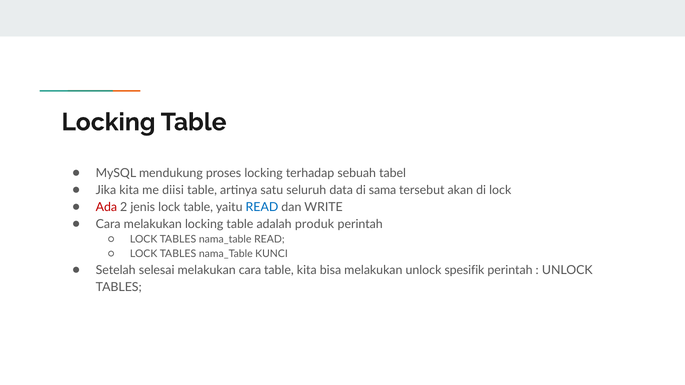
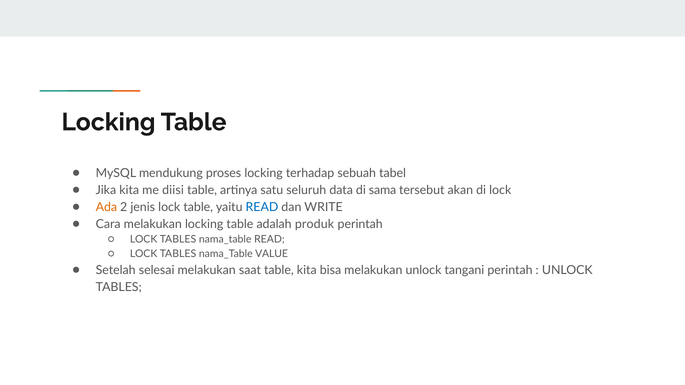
Ada colour: red -> orange (106, 207)
KUNCI: KUNCI -> VALUE (272, 254)
melakukan cara: cara -> saat (250, 270)
spesifik: spesifik -> tangani (464, 270)
